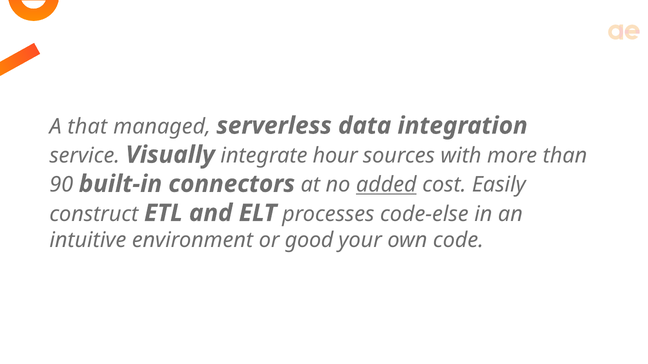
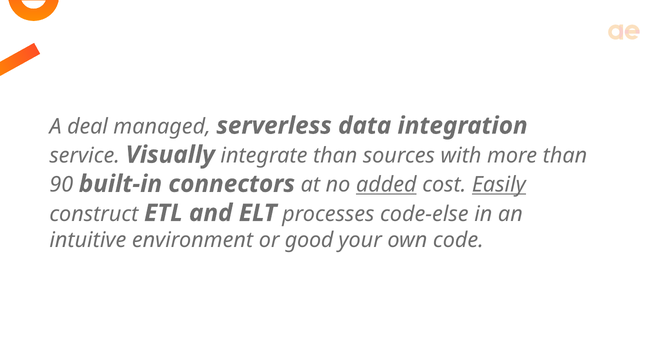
that: that -> deal (88, 127)
integrate hour: hour -> than (335, 156)
Easily underline: none -> present (499, 185)
